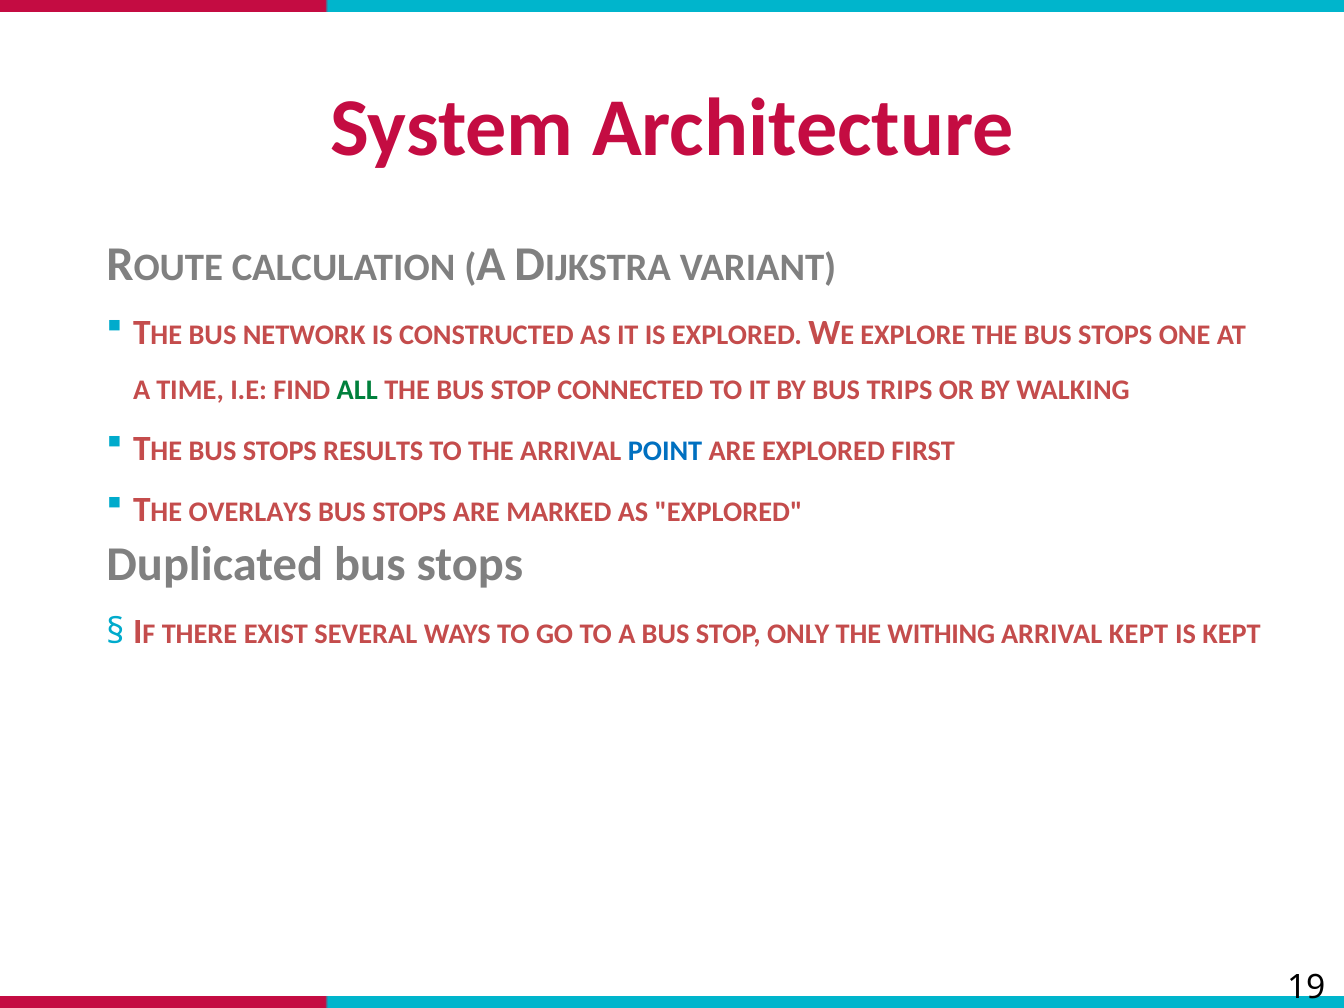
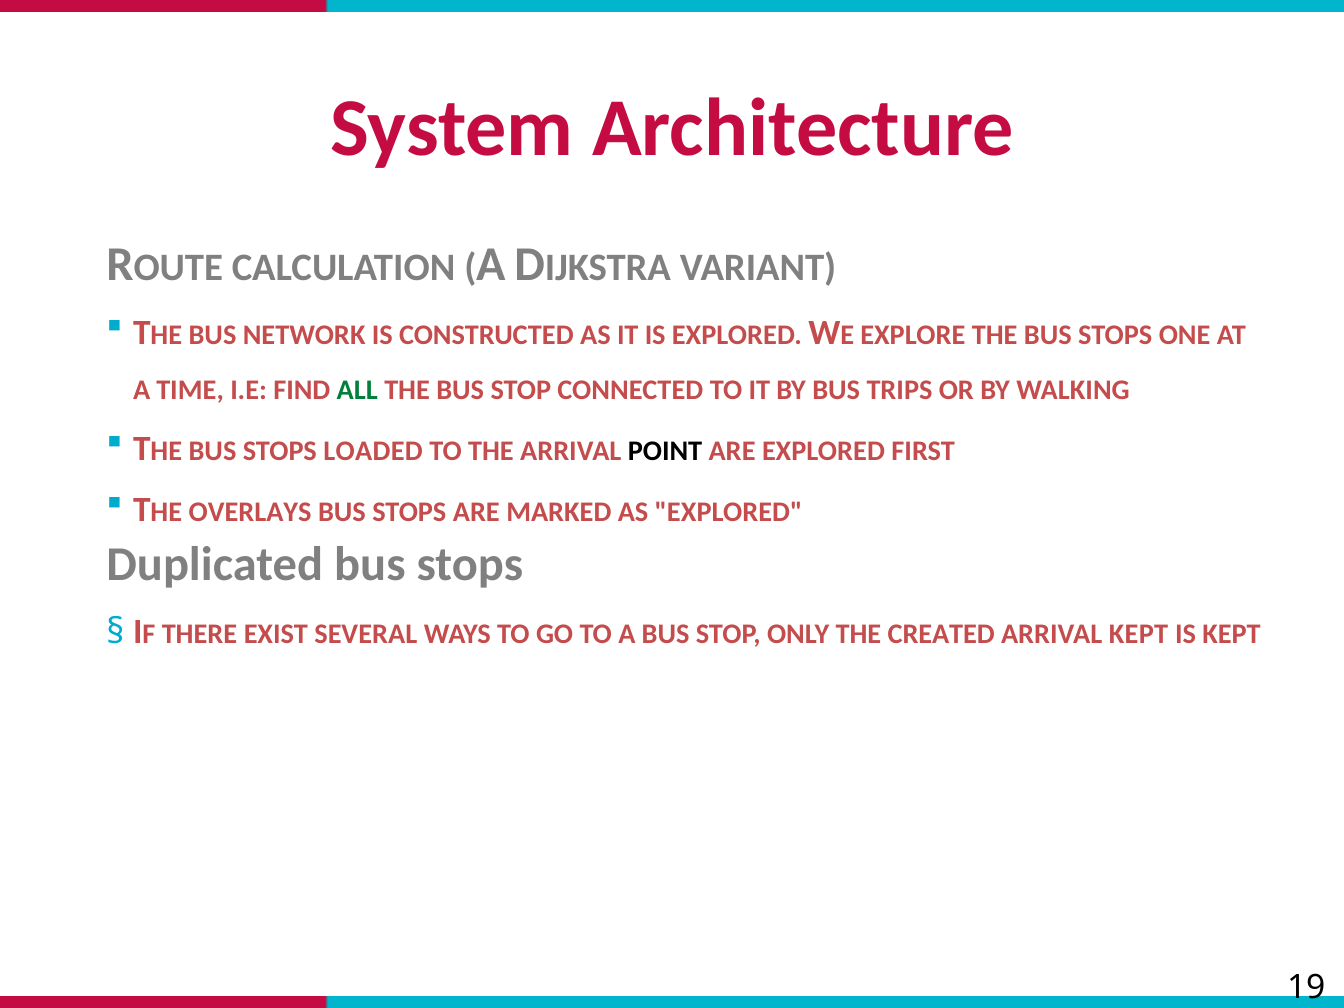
RESULTS: RESULTS -> LOADED (373, 451)
POINT colour: blue -> black (665, 451)
WITHING: WITHING -> CREATED (941, 634)
